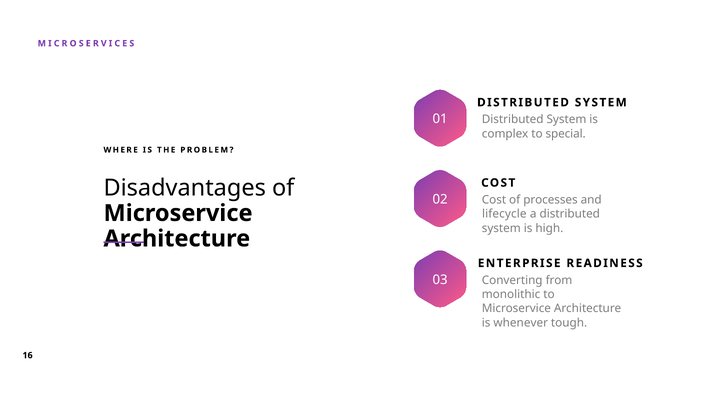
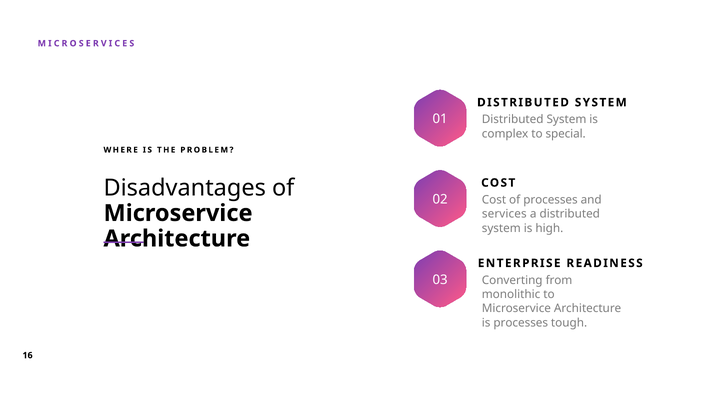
lifecycle: lifecycle -> services (504, 214)
is whenever: whenever -> processes (521, 322)
